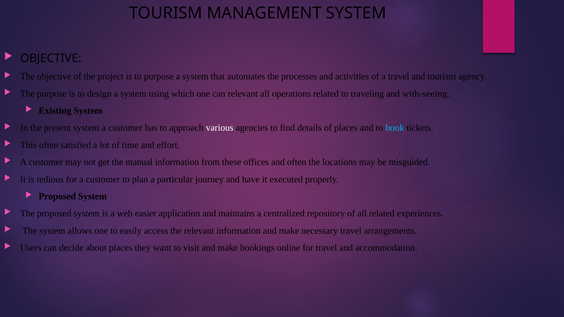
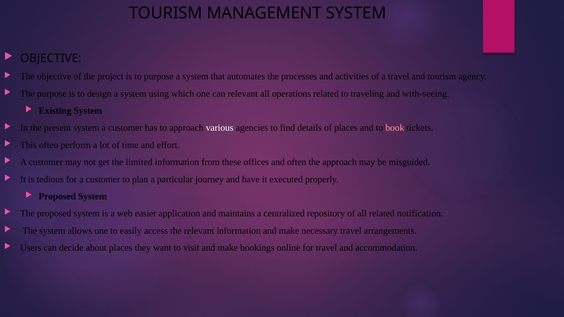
book colour: light blue -> pink (395, 128)
satisfied: satisfied -> perform (76, 145)
manual: manual -> limited (139, 162)
the locations: locations -> approach (340, 162)
experiences: experiences -> notification (420, 214)
